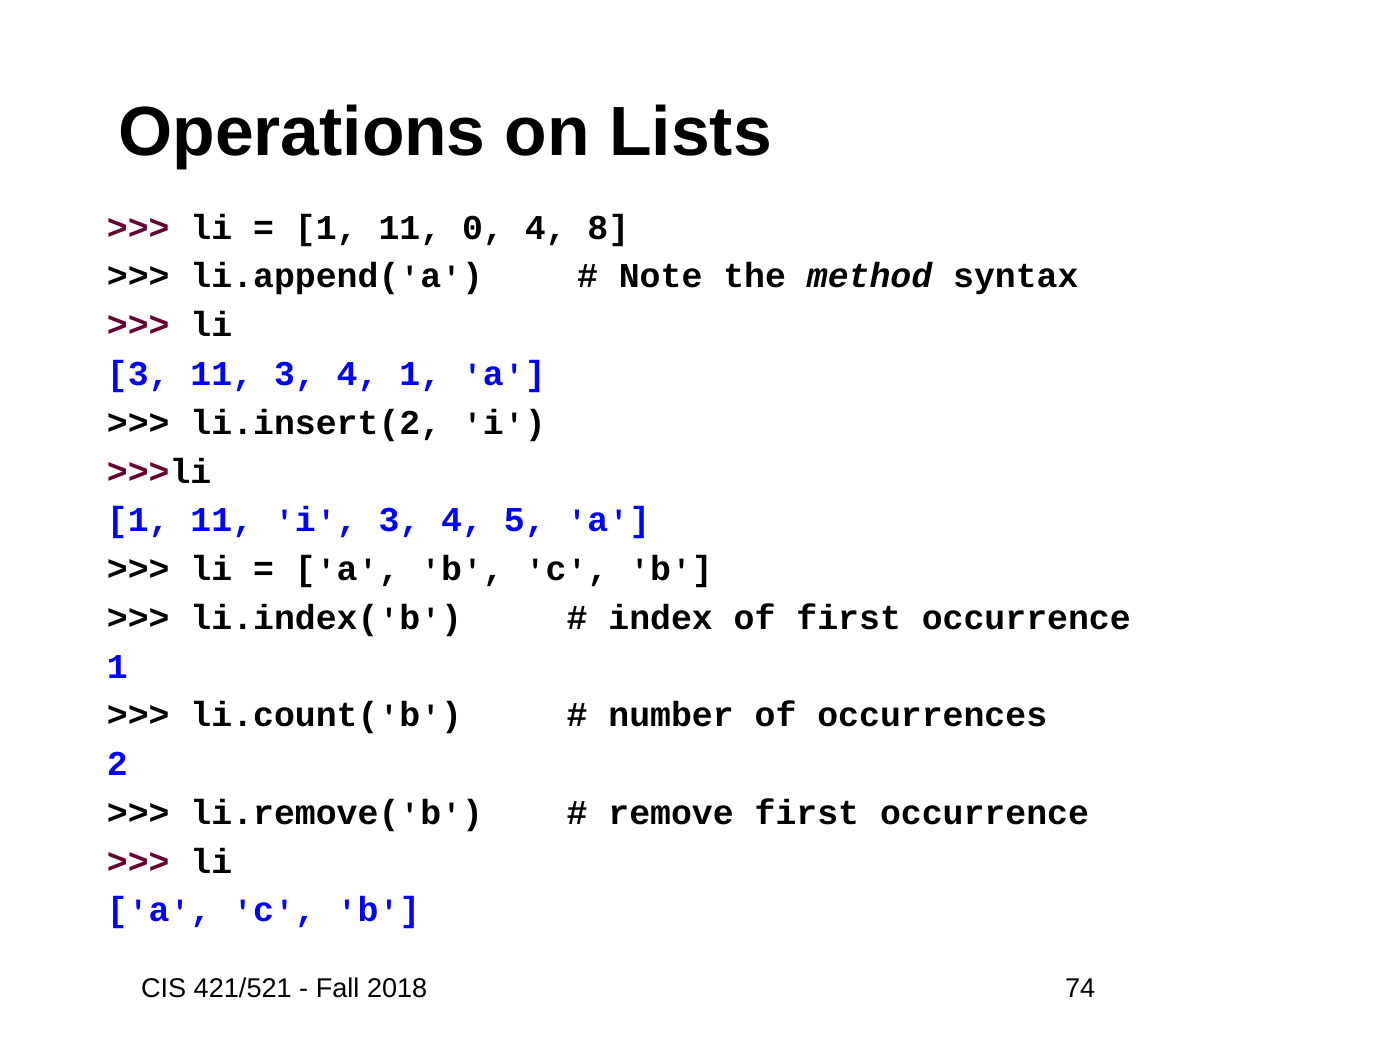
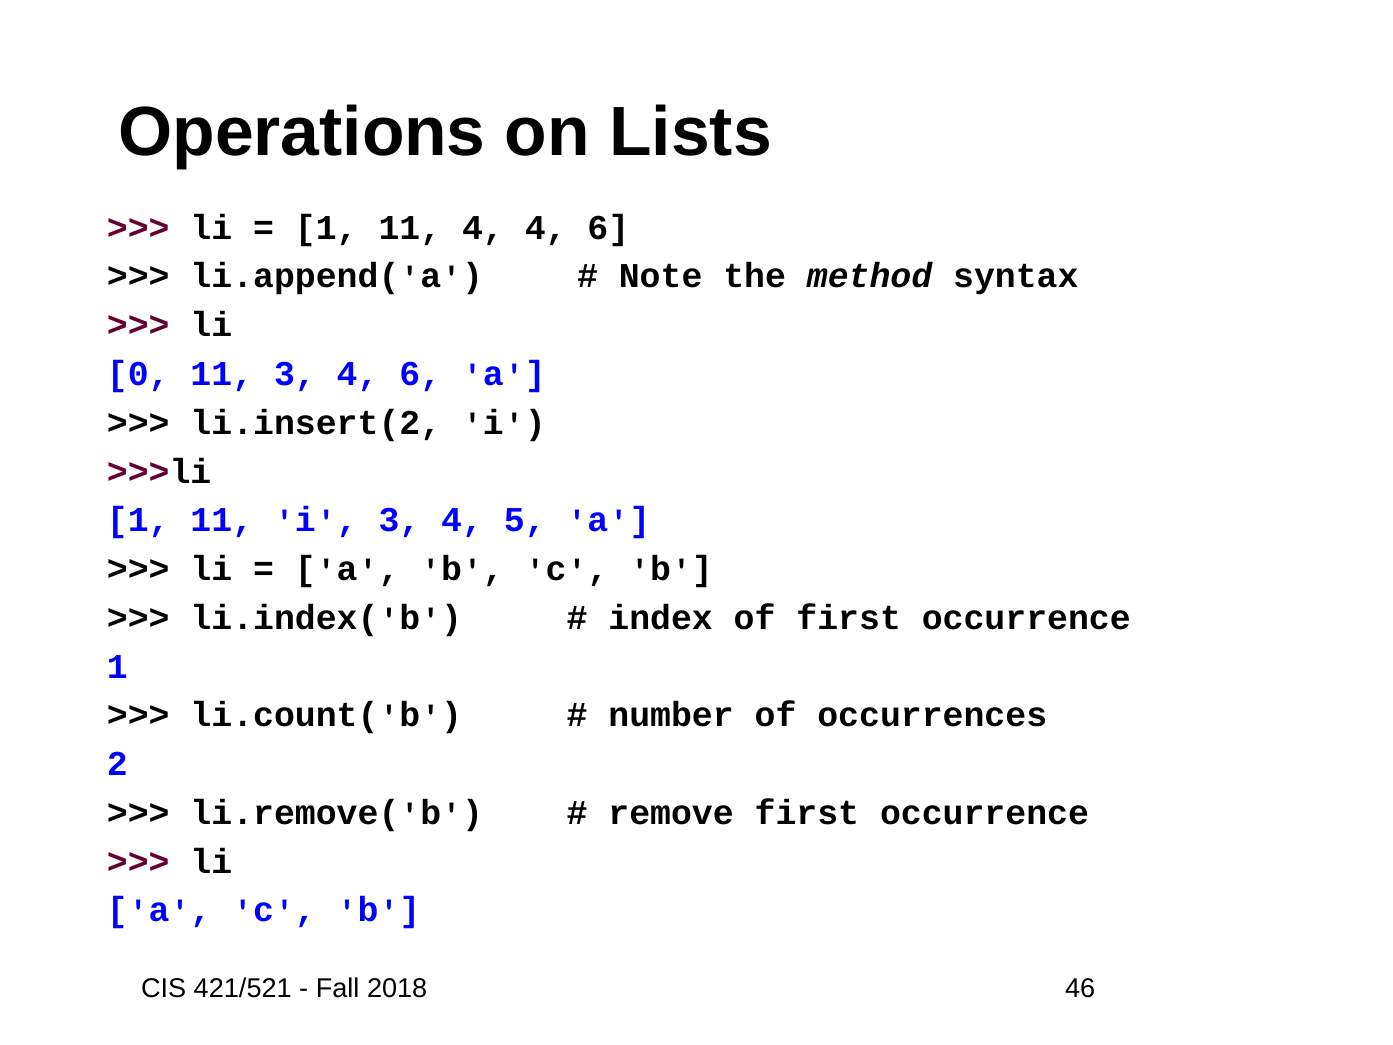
11 0: 0 -> 4 (483, 228)
8: 8 -> 6 (608, 228)
3: 3 -> 0 (138, 374)
3 4 1: 1 -> 6 (420, 374)
74: 74 -> 46 (1080, 989)
